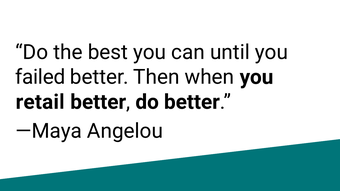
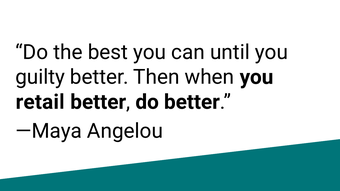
failed: failed -> guilty (40, 77)
